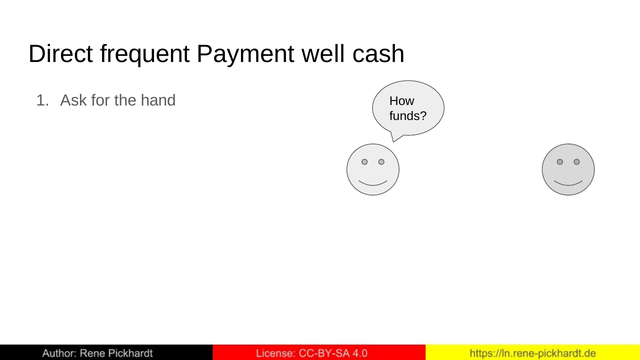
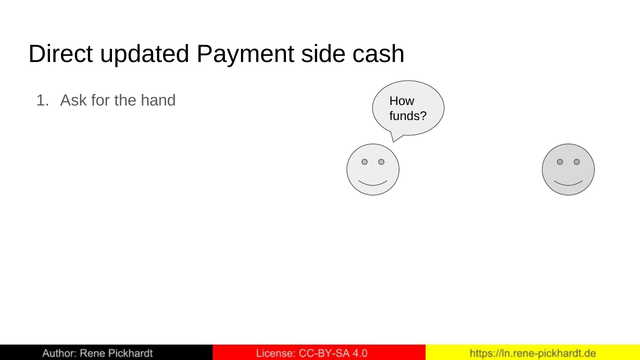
frequent: frequent -> updated (145, 54)
well: well -> side (324, 54)
